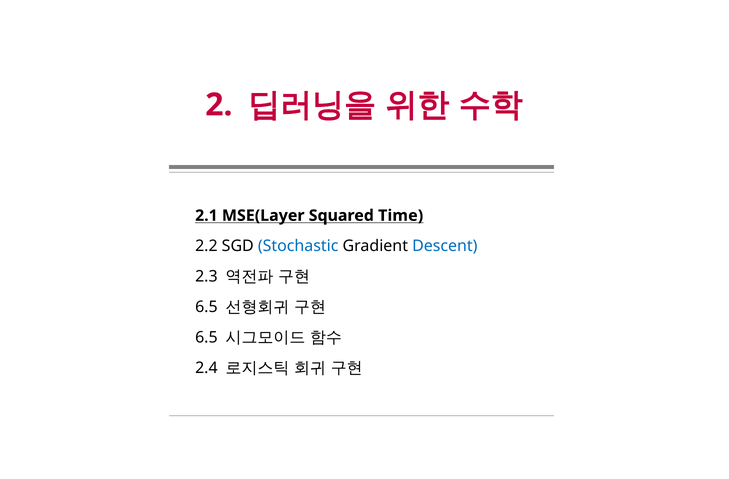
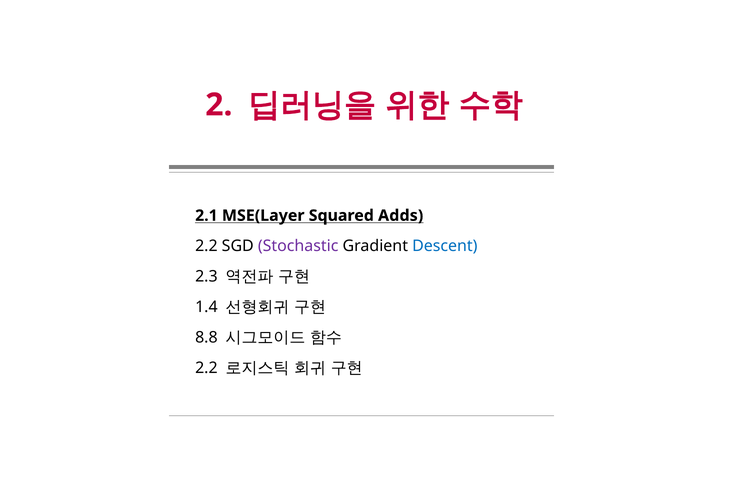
Time: Time -> Adds (401, 215)
Stochastic colour: blue -> purple (298, 246)
6.5: 6.5 -> 1.4 (206, 307)
6.5: 6.5 -> 8.8 (206, 338)
2.4: 2.4 -> 2.2 (206, 368)
